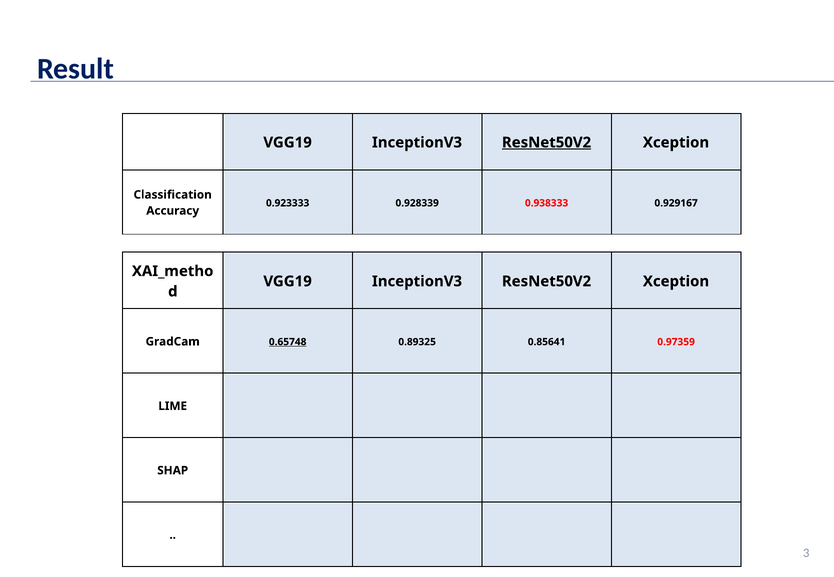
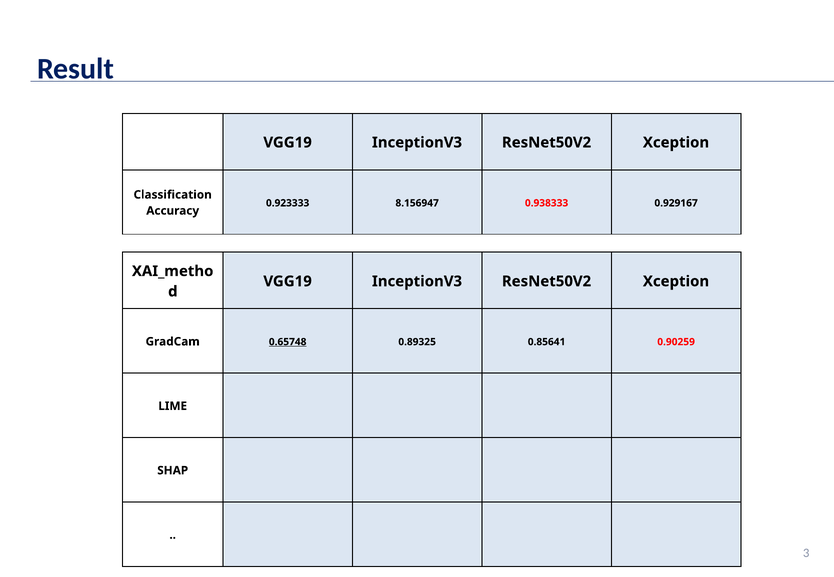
ResNet50V2 underline: present -> none (547, 143)
0.928339: 0.928339 -> 8.156947 (417, 203)
0.97359: 0.97359 -> 0.90259 (676, 342)
